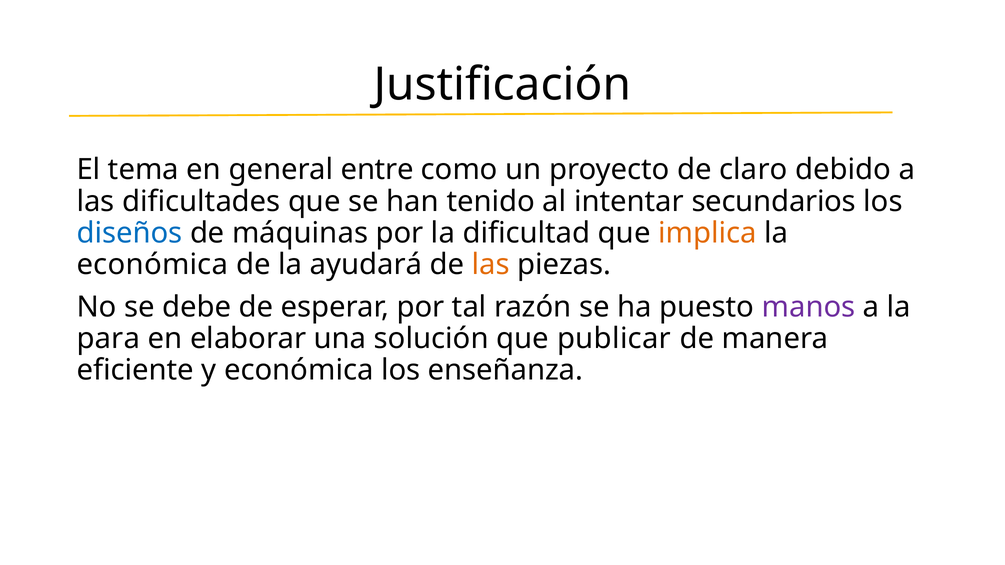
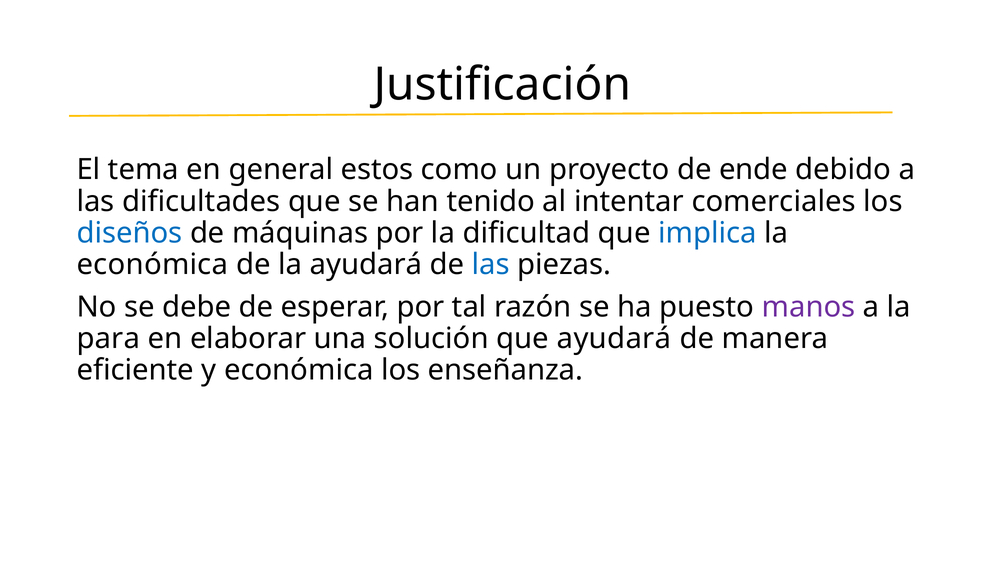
entre: entre -> estos (377, 170)
claro: claro -> ende (753, 170)
secundarios: secundarios -> comerciales (774, 202)
implica colour: orange -> blue (707, 233)
las colour: orange -> blue (491, 265)
que publicar: publicar -> ayudará (614, 339)
